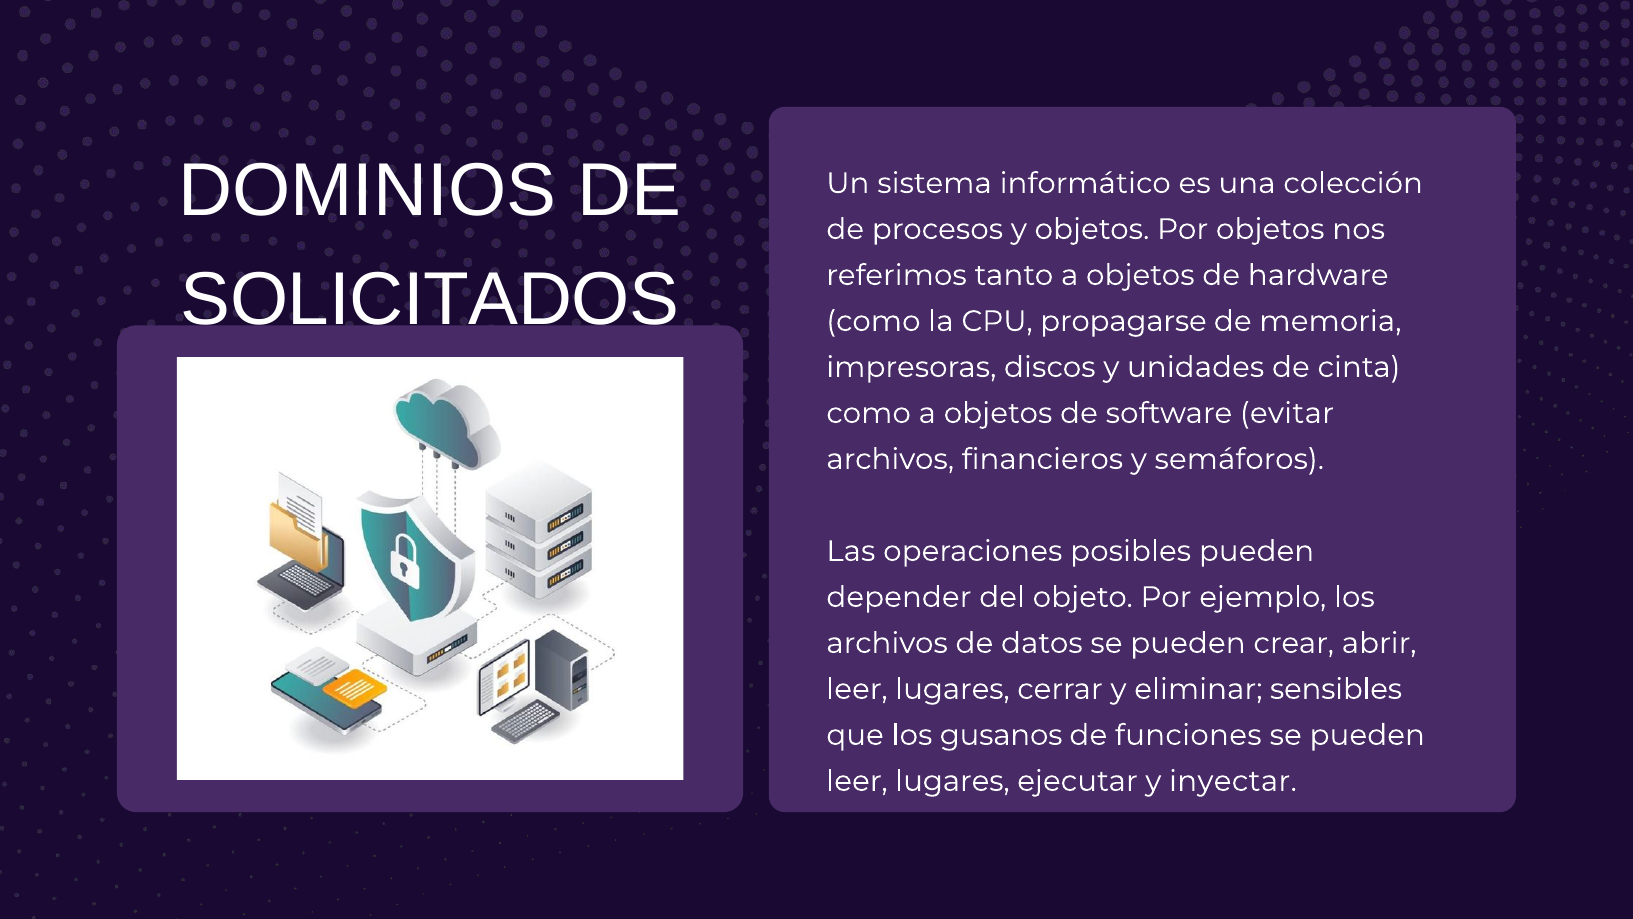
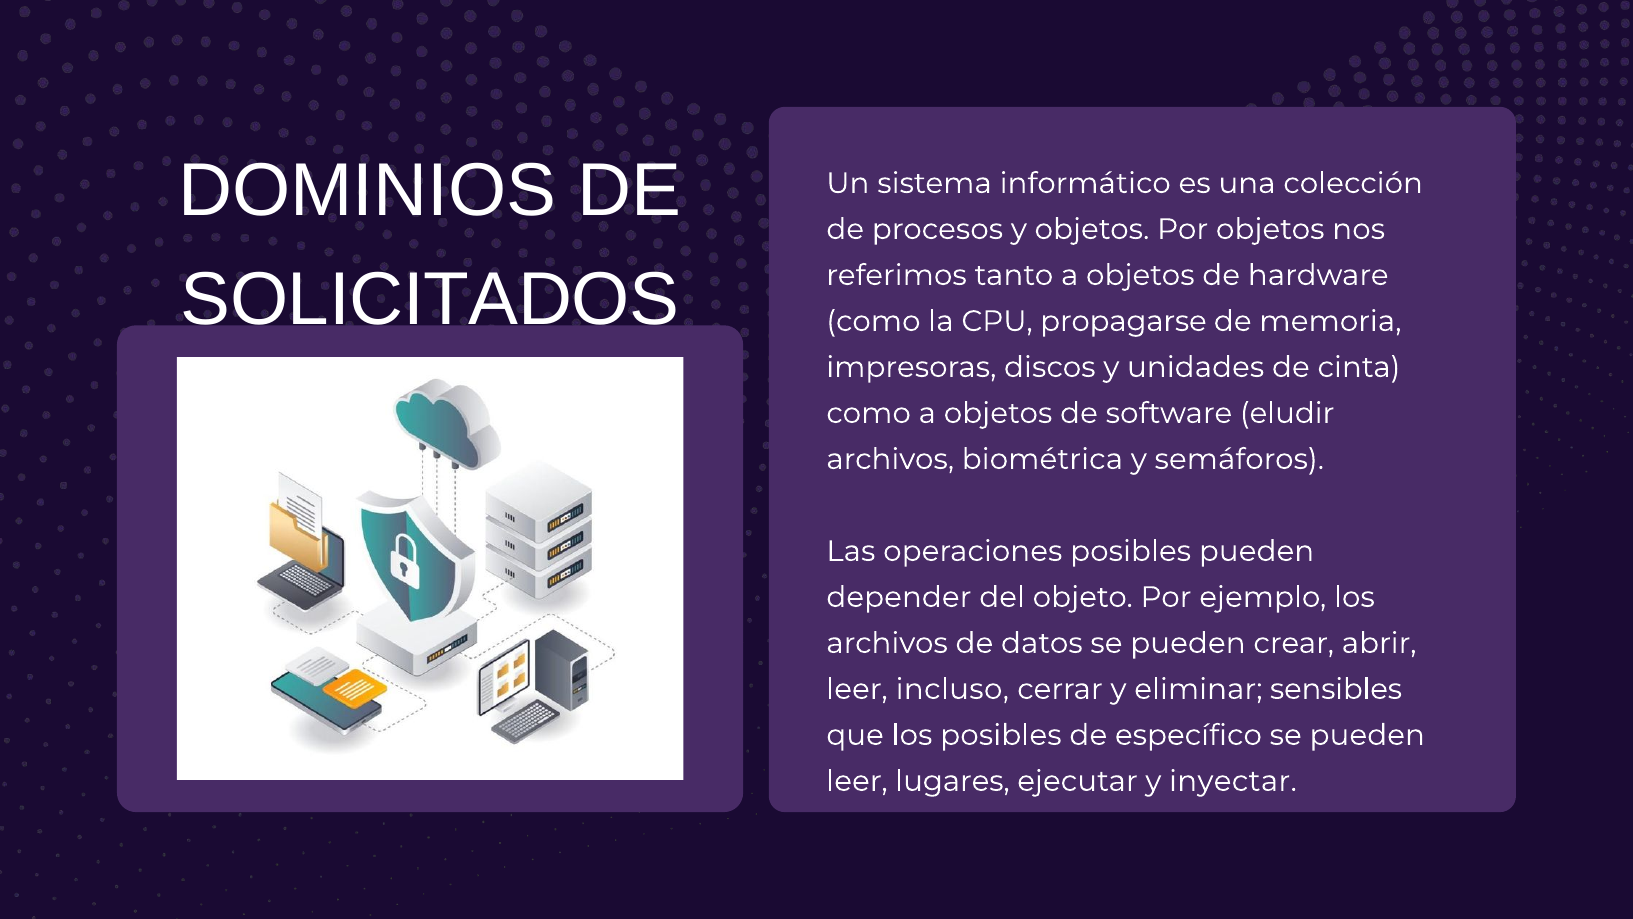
evitar: evitar -> eludir (1287, 413)
financieros: financieros -> biométrica (1042, 459)
lugares: lugares -> incluso (952, 689)
los gusanos: gusanos -> posibles (1001, 735)
funciones: funciones -> específico (1188, 735)
